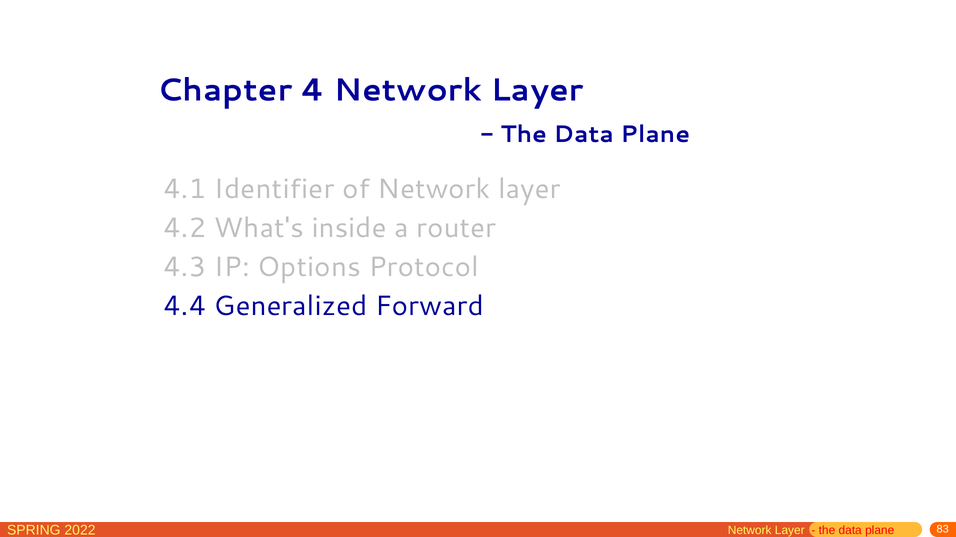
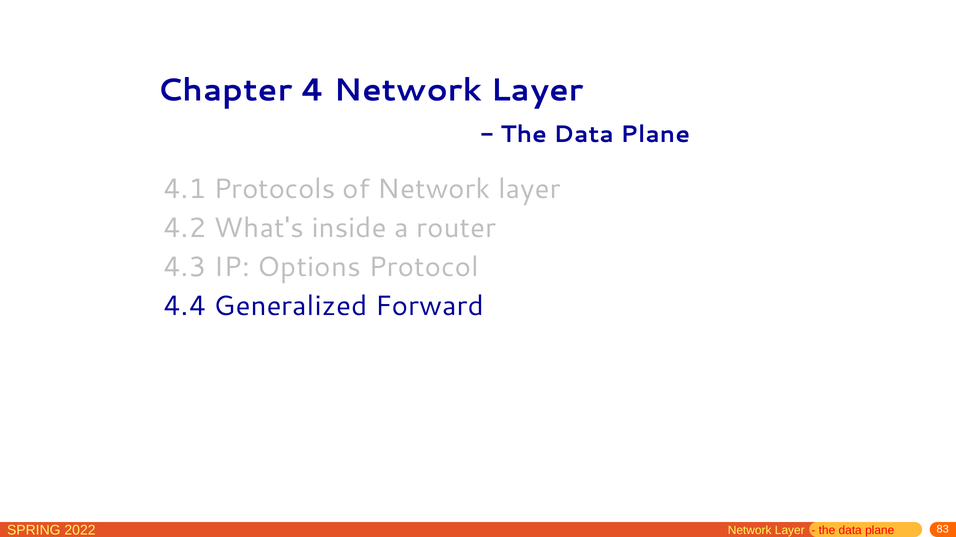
Identifier: Identifier -> Protocols (274, 189)
